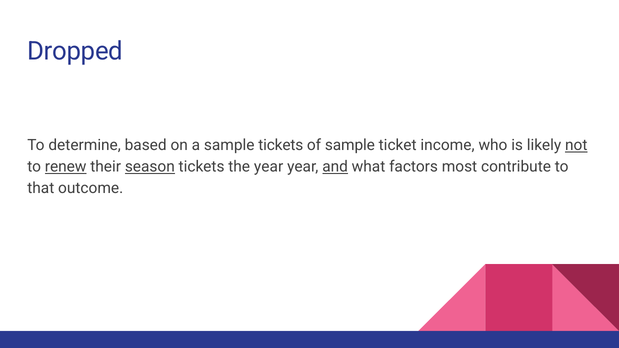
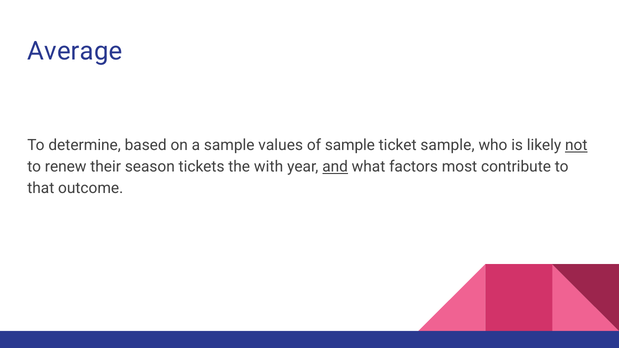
Dropped: Dropped -> Average (75, 51)
sample tickets: tickets -> values (281, 145)
ticket income: income -> sample (447, 145)
renew underline: present -> none (66, 167)
season underline: present -> none (150, 167)
the year: year -> with (269, 167)
